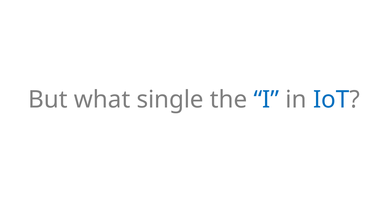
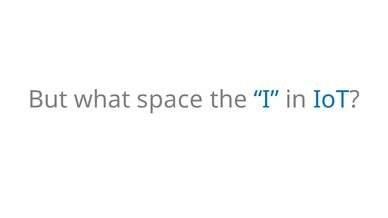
single: single -> space (170, 100)
